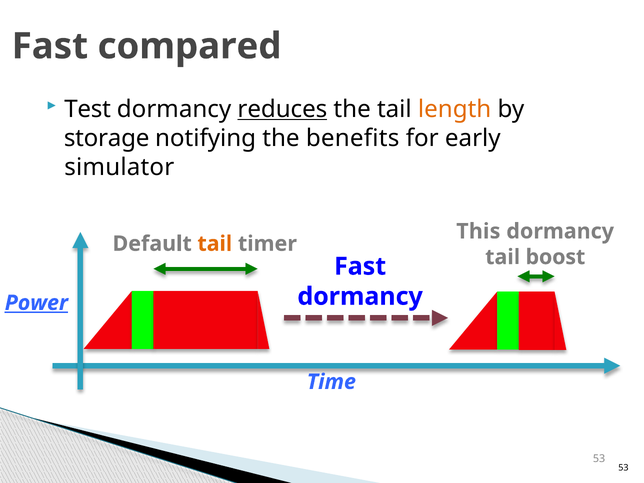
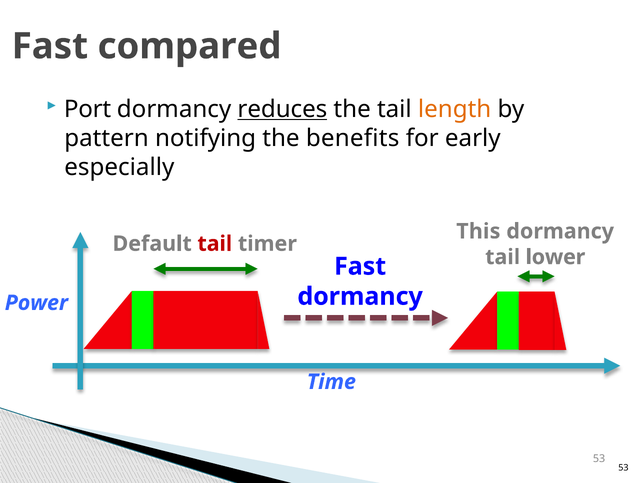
Test: Test -> Port (88, 109)
storage: storage -> pattern (107, 138)
simulator: simulator -> especially (119, 167)
tail colour: orange -> red (215, 244)
boost: boost -> lower (555, 257)
Power underline: present -> none (36, 303)
